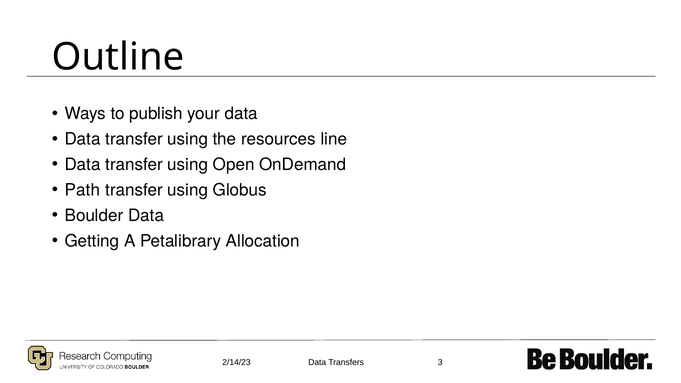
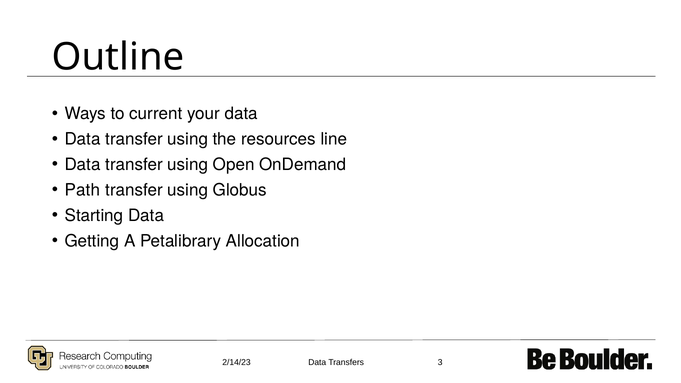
publish: publish -> current (156, 114)
Boulder: Boulder -> Starting (94, 216)
